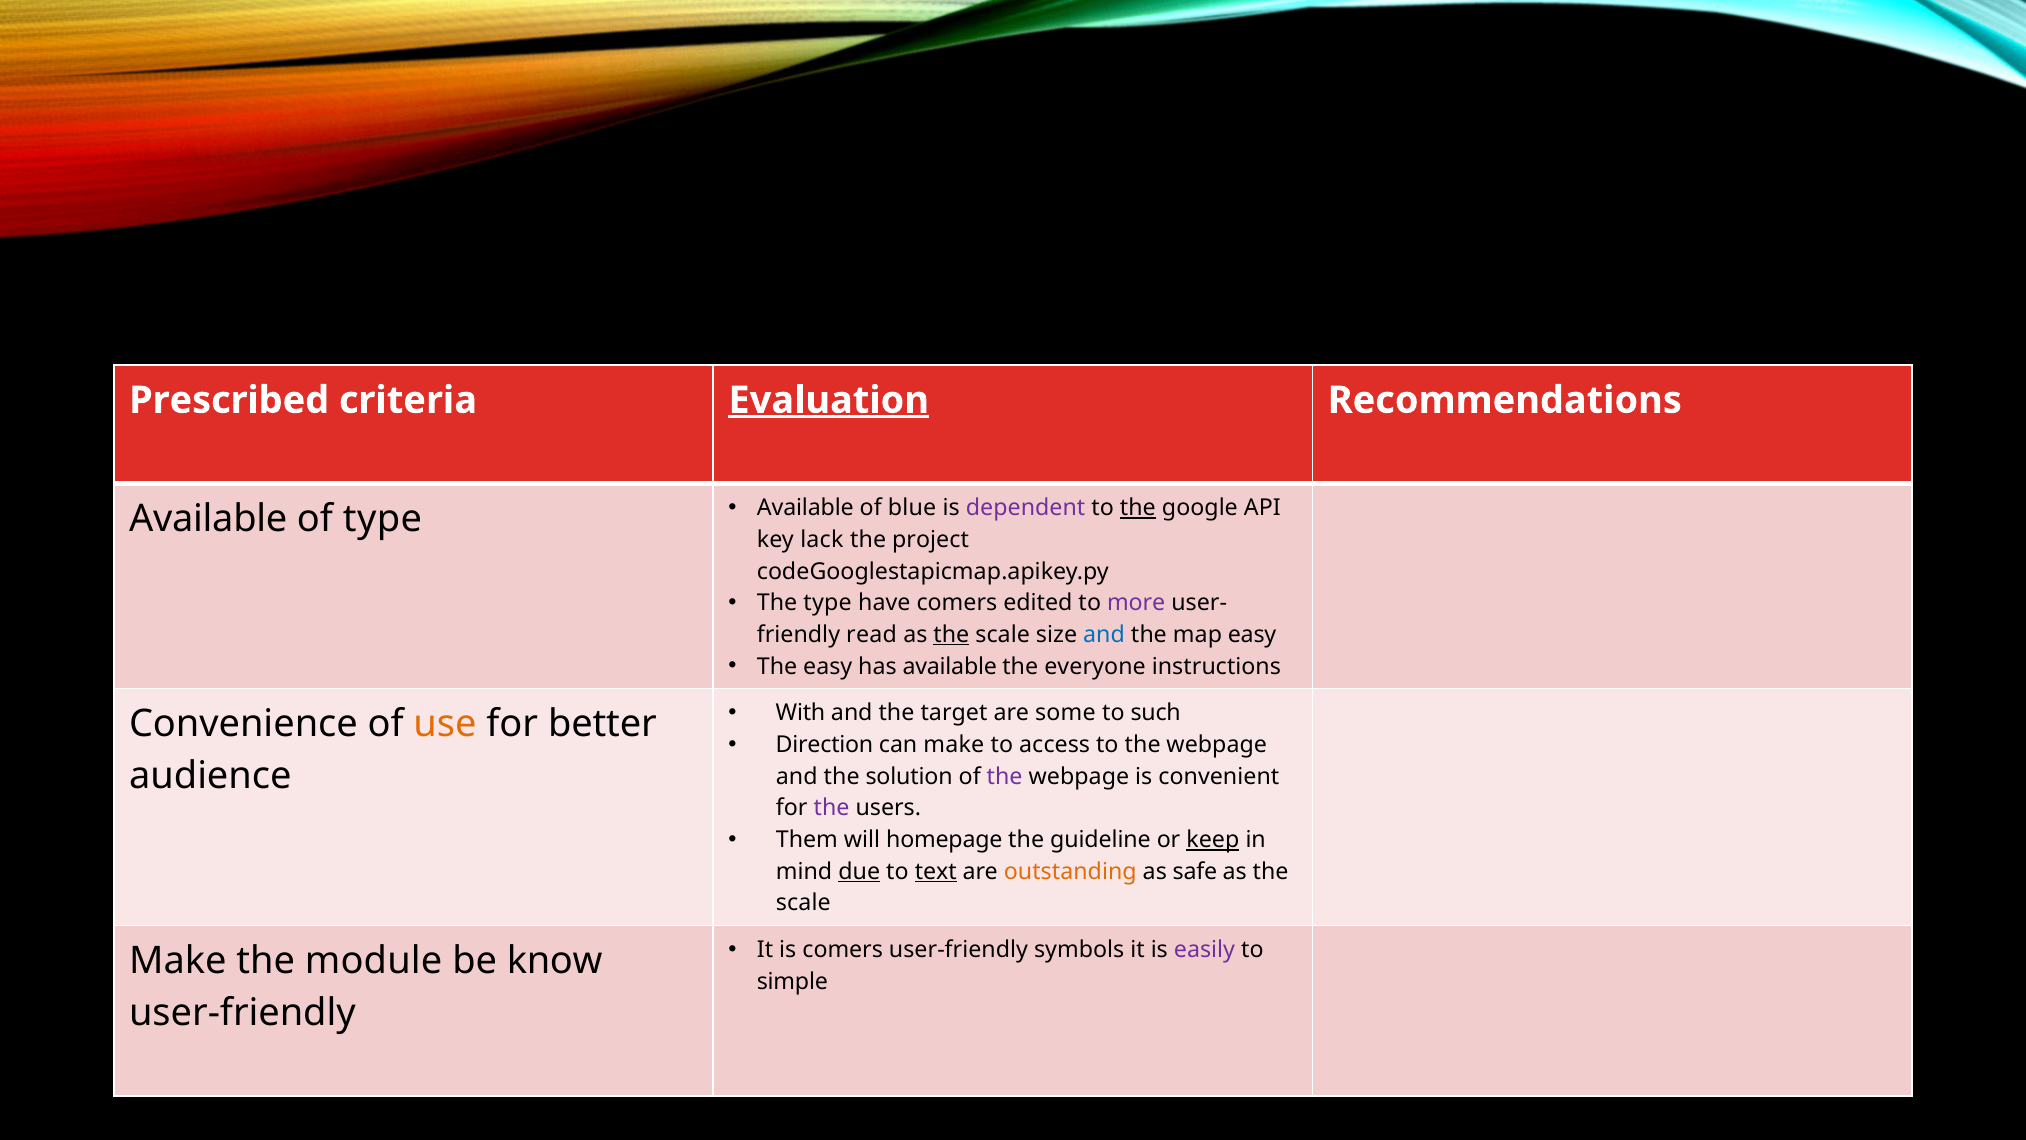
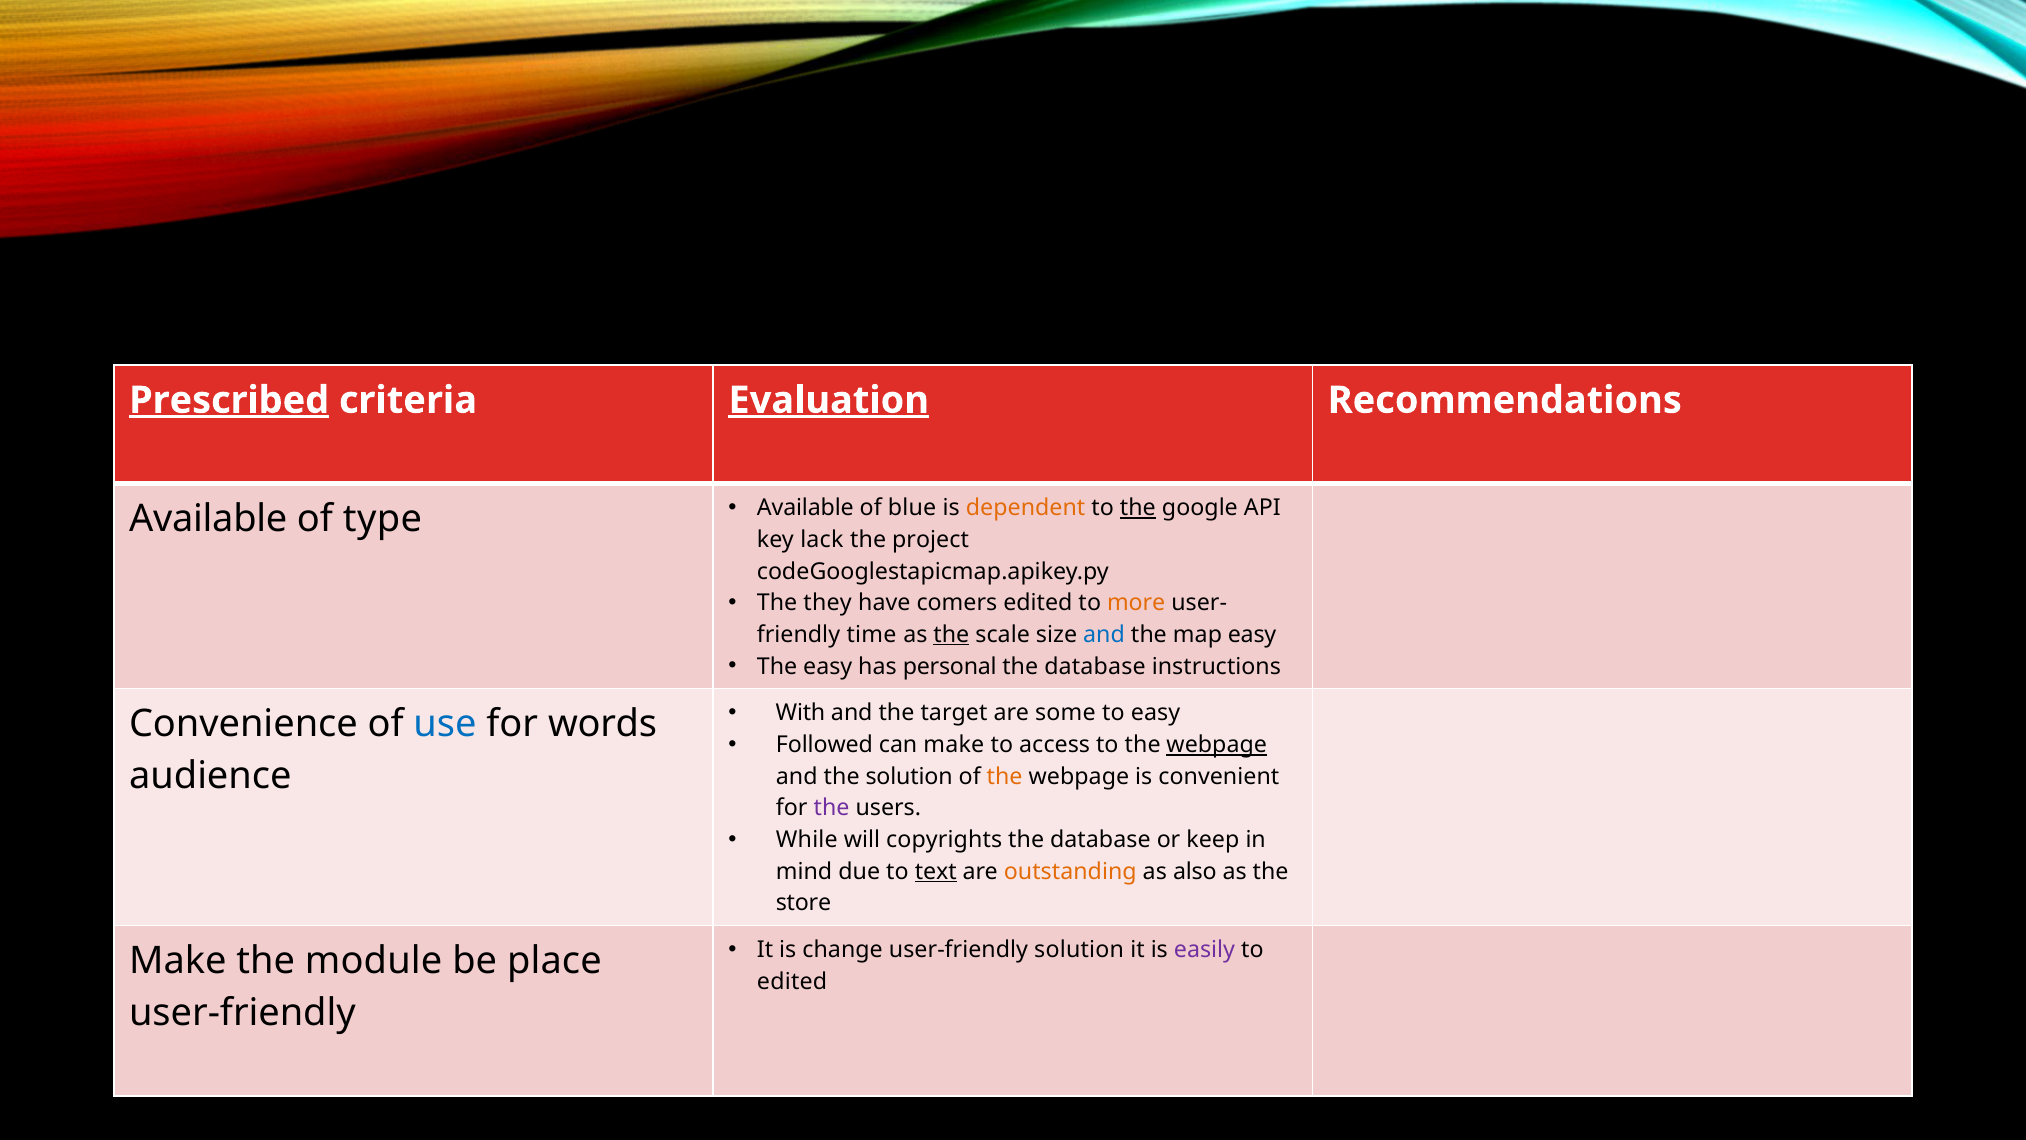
Prescribed underline: none -> present (229, 400)
dependent colour: purple -> orange (1026, 508)
The type: type -> they (828, 603)
more colour: purple -> orange (1136, 603)
read: read -> time (872, 635)
has available: available -> personal (950, 666)
everyone: everyone -> database (1095, 666)
to such: such -> easy (1156, 713)
use colour: orange -> blue (445, 724)
better: better -> words (603, 724)
Direction: Direction -> Followed (824, 745)
webpage underline: none -> present (1217, 745)
the colour: purple -> orange (1005, 776)
Them: Them -> While (807, 840)
homepage: homepage -> copyrights (944, 840)
guideline: guideline -> database (1100, 840)
keep underline: present -> none (1213, 840)
due underline: present -> none (859, 871)
safe: safe -> also (1195, 871)
scale: scale -> store (804, 903)
is comers: comers -> change (843, 950)
user-friendly symbols: symbols -> solution (1079, 950)
know: know -> place (554, 961)
simple: simple -> edited (792, 982)
